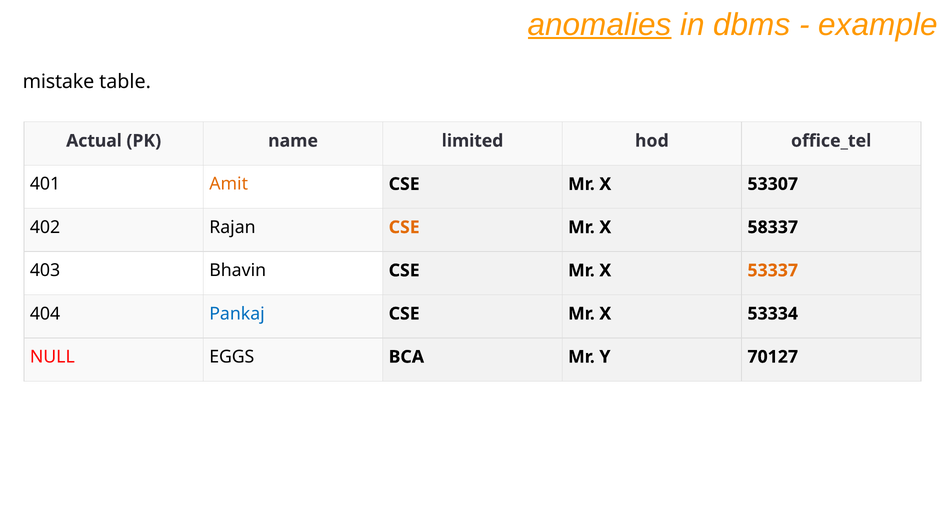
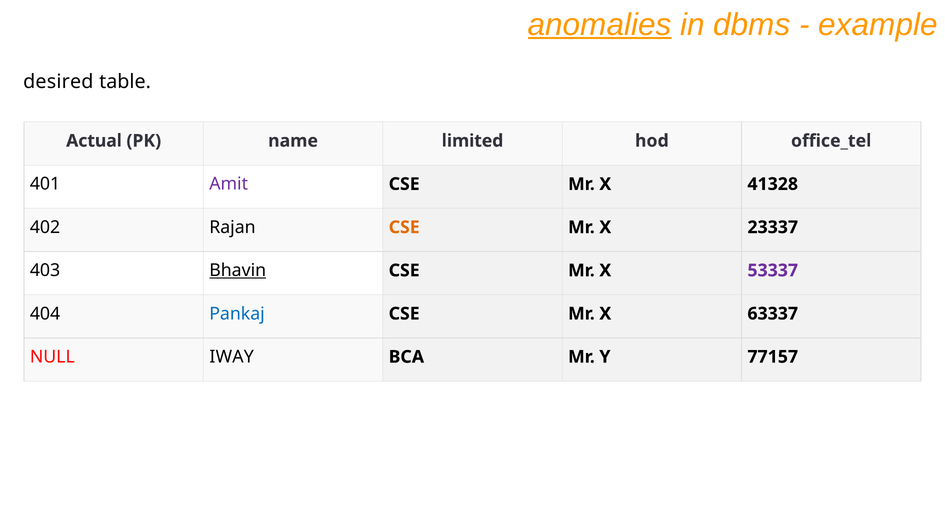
mistake: mistake -> desired (58, 82)
Amit colour: orange -> purple (229, 184)
53307: 53307 -> 41328 (773, 184)
58337: 58337 -> 23337 (773, 227)
Bhavin underline: none -> present (238, 270)
53337 colour: orange -> purple (773, 270)
53334: 53334 -> 63337 (773, 313)
EGGS: EGGS -> IWAY (232, 357)
70127: 70127 -> 77157 (773, 357)
